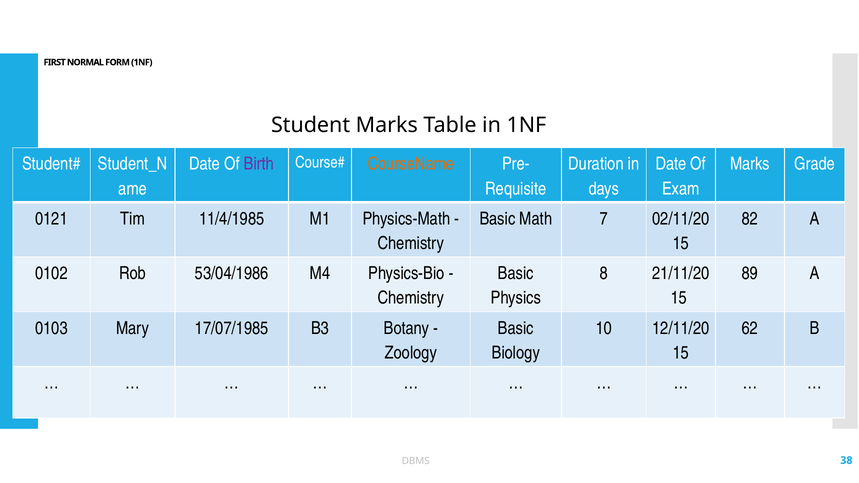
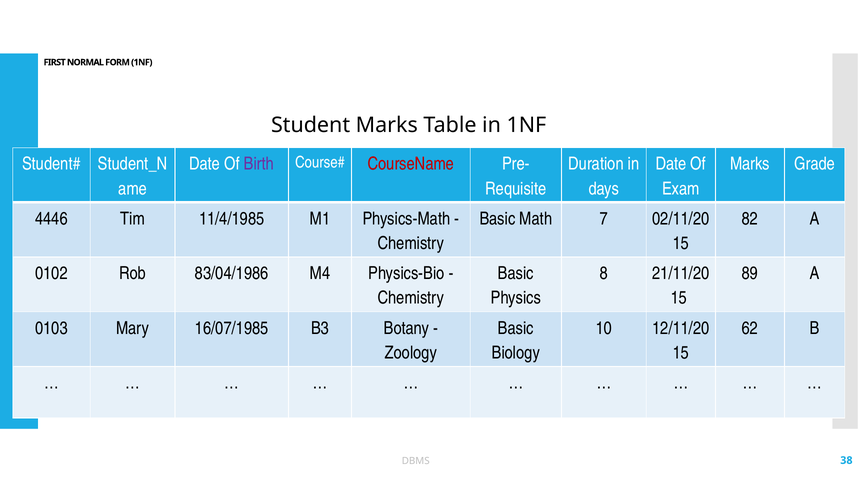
CourseName colour: orange -> red (411, 164)
0121: 0121 -> 4446 (51, 219)
53/04/1986: 53/04/1986 -> 83/04/1986 (232, 274)
17/07/1985: 17/07/1985 -> 16/07/1985 (232, 328)
